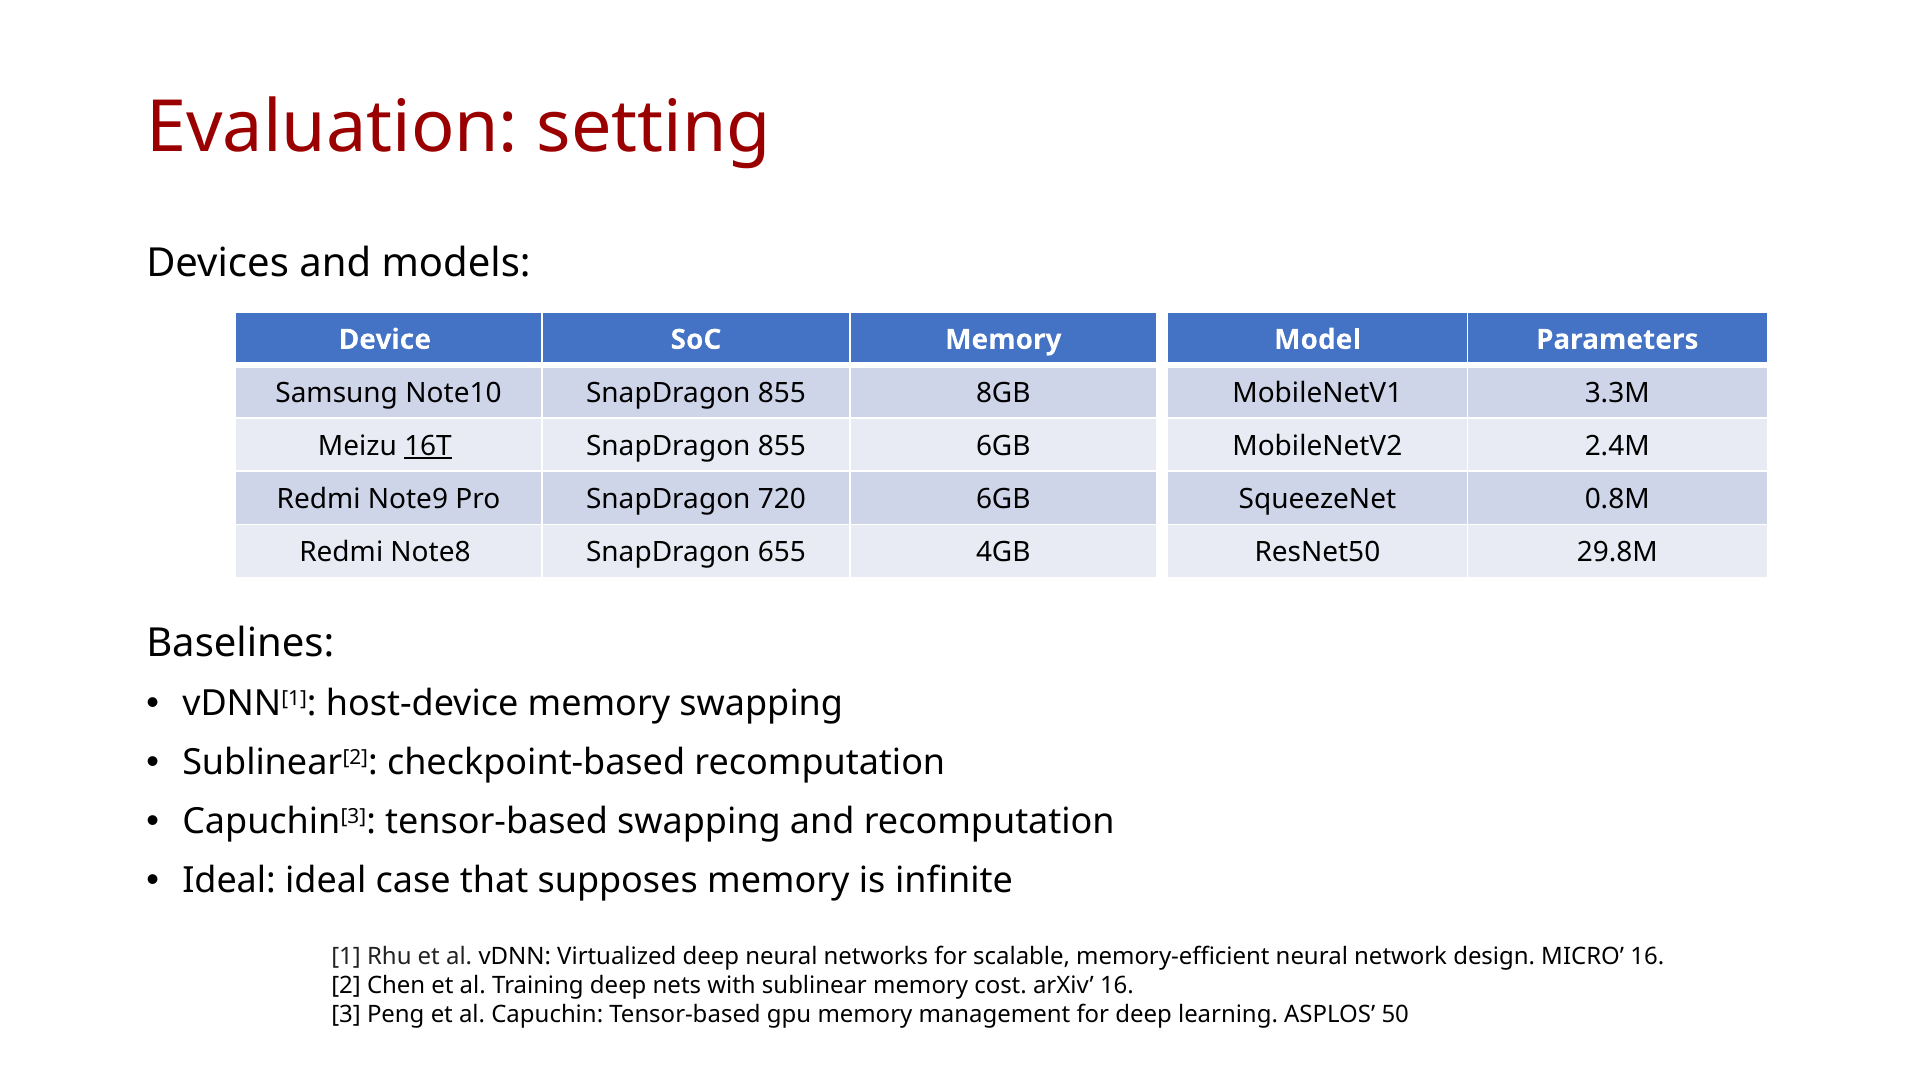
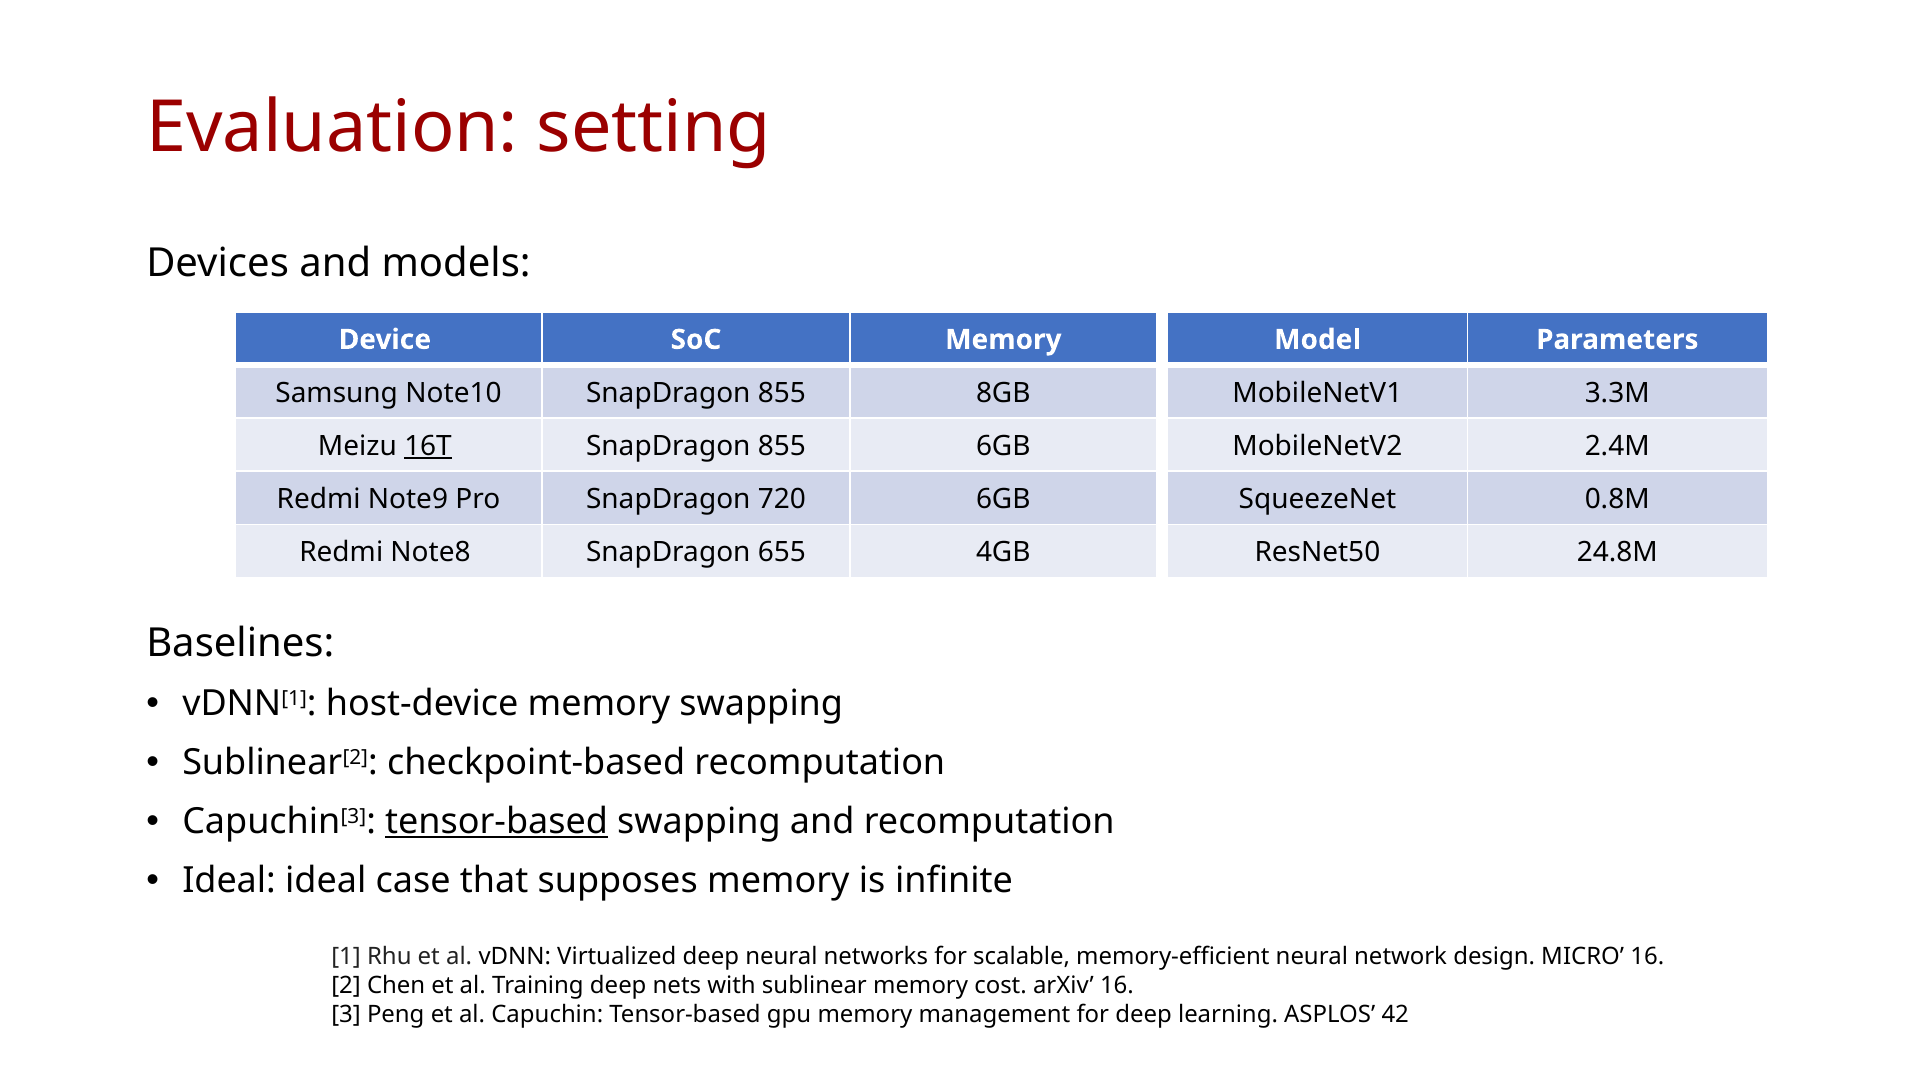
29.8M: 29.8M -> 24.8M (1617, 552)
tensor-based underline: none -> present (497, 821)
50: 50 -> 42 (1395, 1014)
